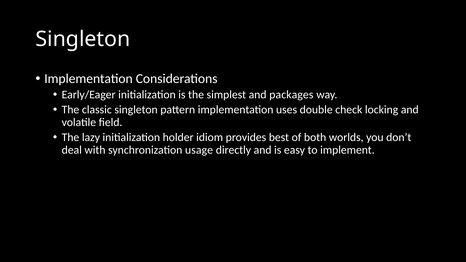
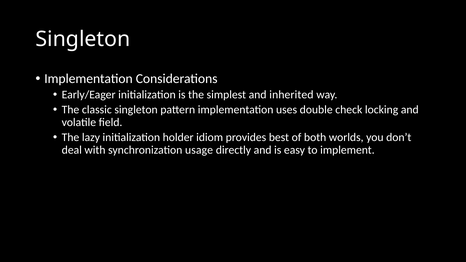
packages: packages -> inherited (291, 95)
